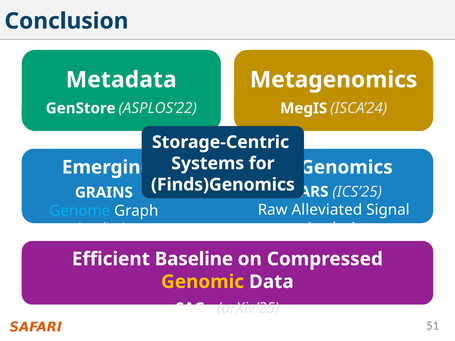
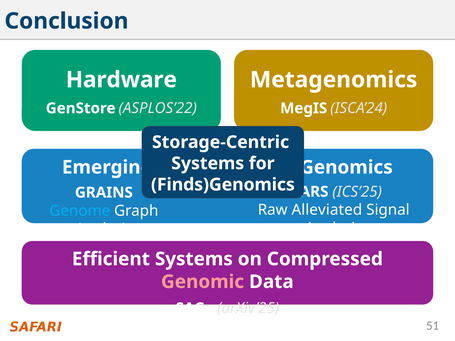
Metadata: Metadata -> Hardware (121, 80)
Efficient Baseline: Baseline -> Systems (194, 259)
Genomic colour: yellow -> pink (203, 282)
